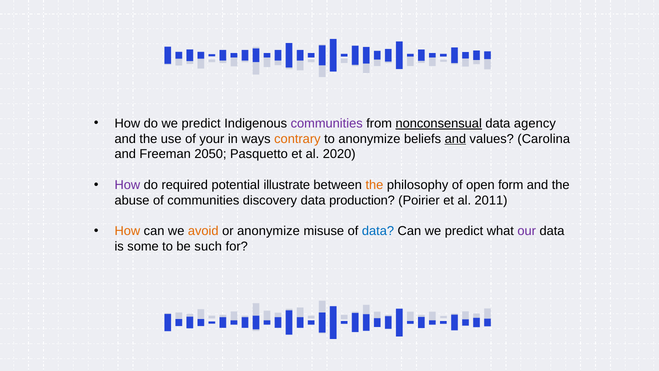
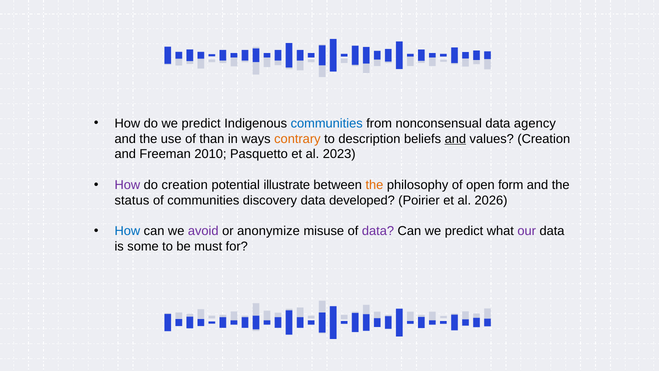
communities colour: purple -> blue (327, 123)
nonconsensual underline: present -> none (439, 123)
your: your -> than (212, 139)
to anonymize: anonymize -> description (369, 139)
values Carolina: Carolina -> Creation (544, 139)
2050: 2050 -> 2010 (210, 154)
2020: 2020 -> 2023 (339, 154)
do required: required -> creation (185, 185)
abuse: abuse -> status (132, 200)
production: production -> developed (362, 200)
2011: 2011 -> 2026 (491, 200)
How colour: orange -> blue (127, 231)
avoid colour: orange -> purple (203, 231)
data colour: blue -> purple (378, 231)
such: such -> must (208, 246)
